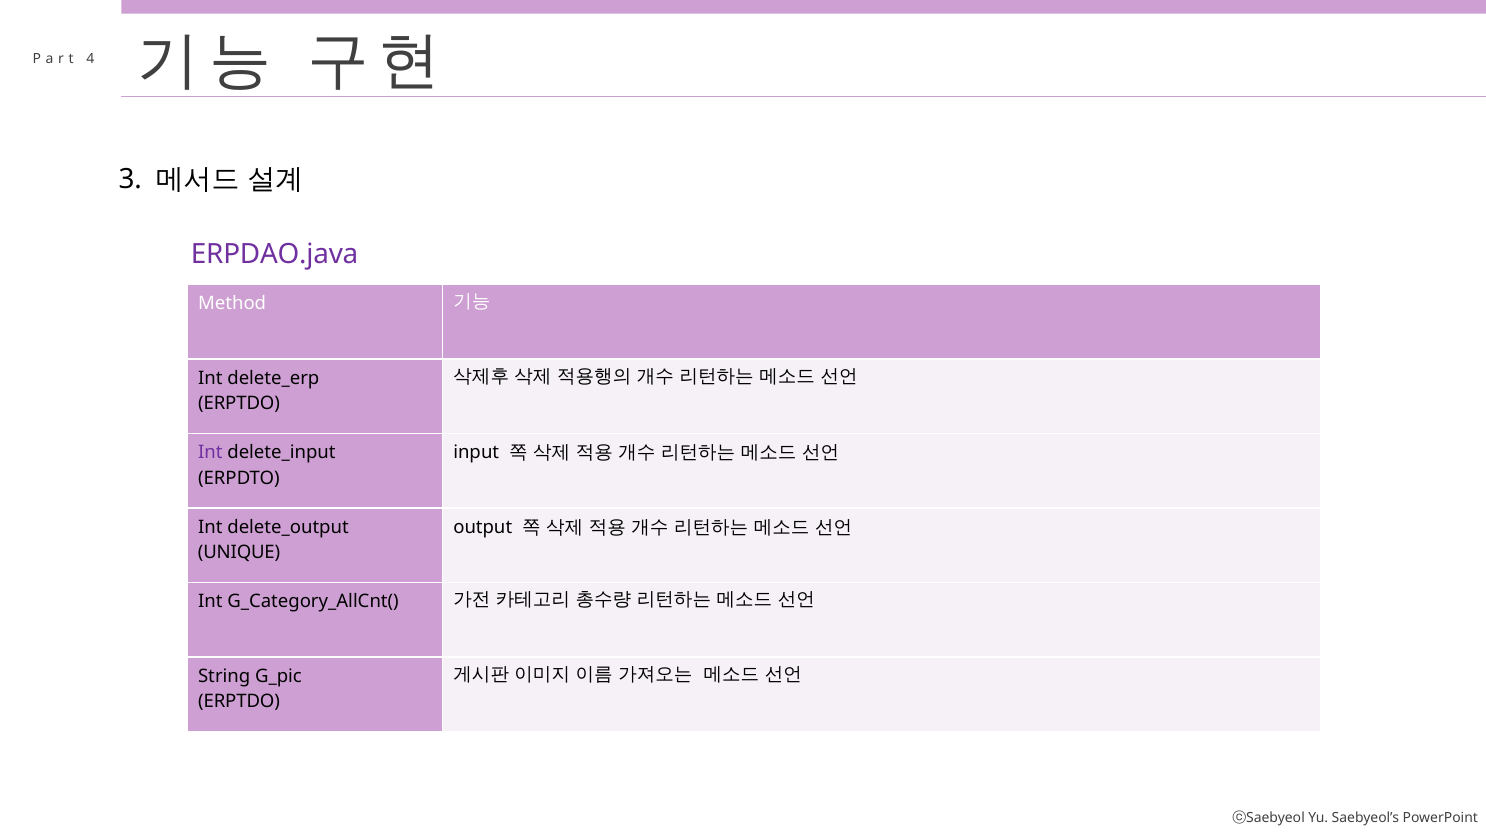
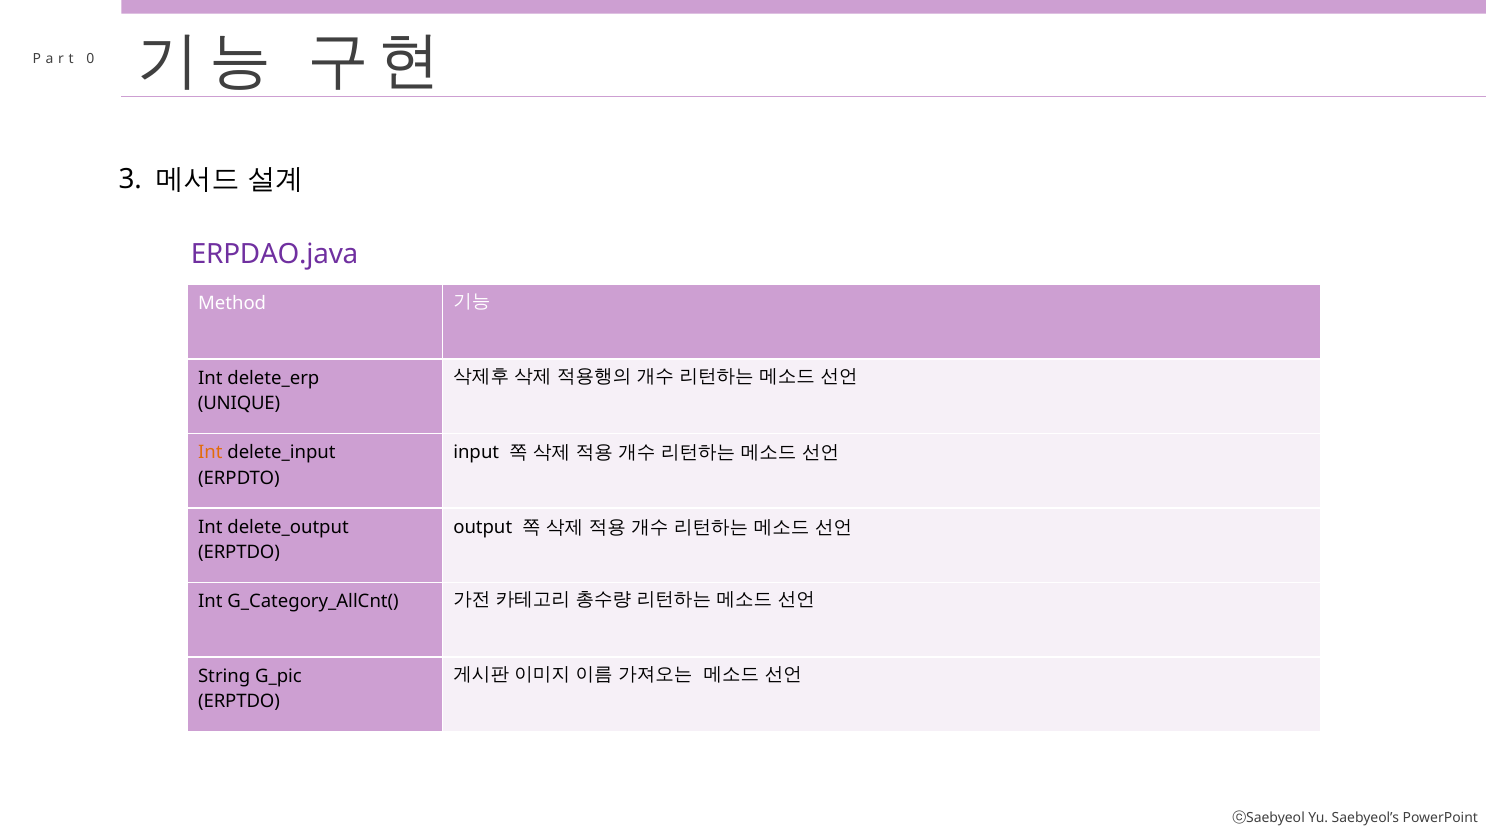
4: 4 -> 0 (90, 59)
ERPTDO: ERPTDO -> UNIQUE (239, 403)
Int colour: purple -> orange (210, 453)
UNIQUE: UNIQUE -> ERPTDO (239, 552)
